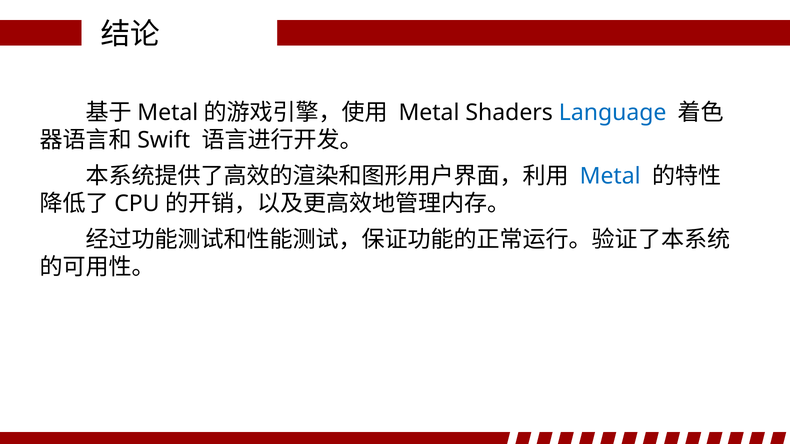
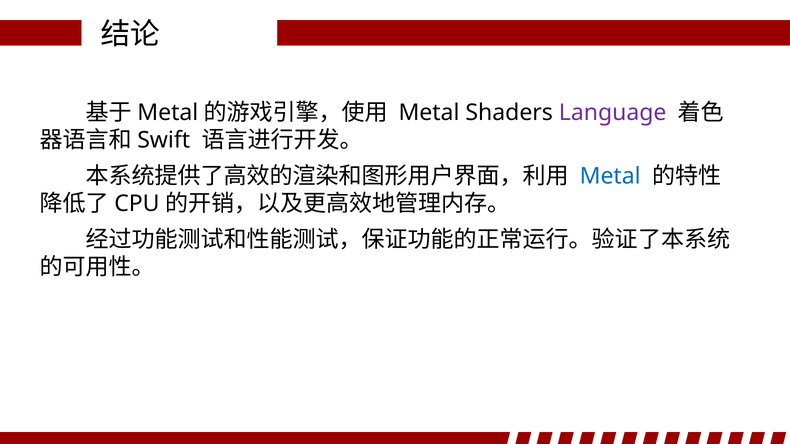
Language colour: blue -> purple (613, 113)
